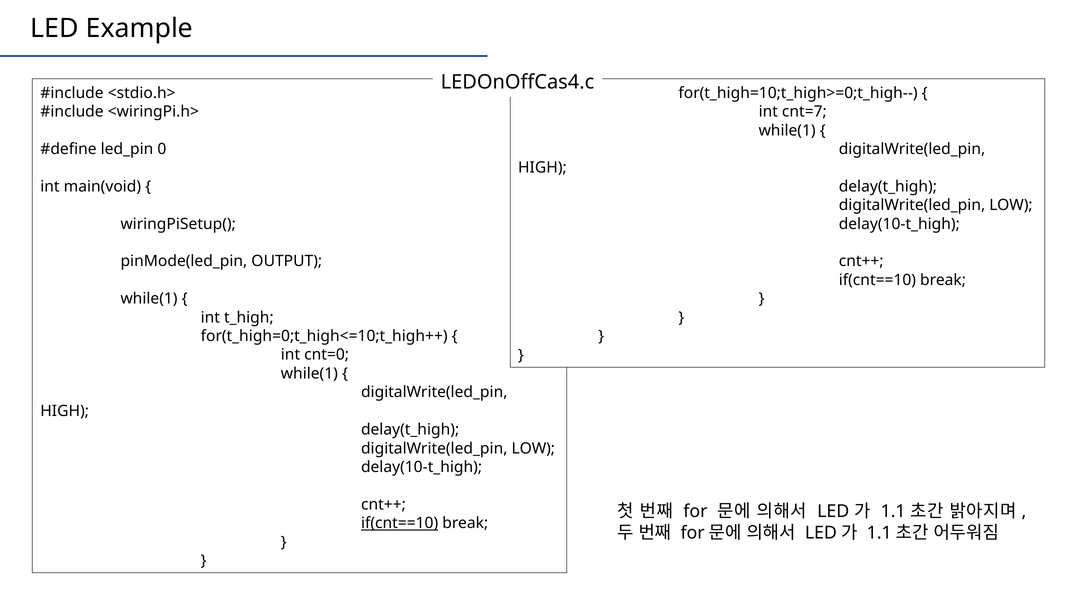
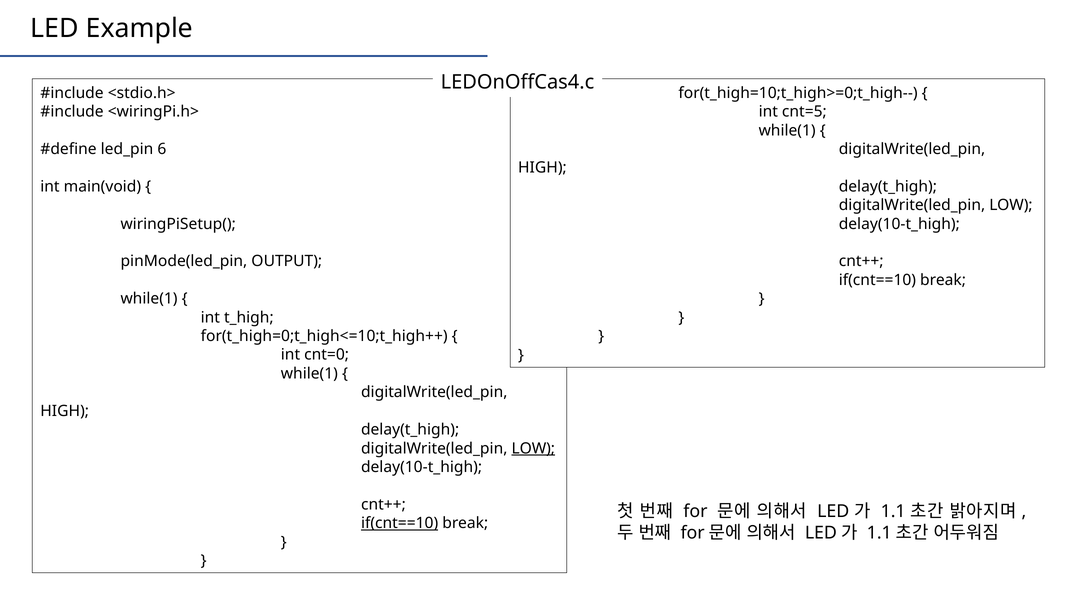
cnt=7: cnt=7 -> cnt=5 (804, 112)
0: 0 -> 6 (162, 149)
LOW underline: none -> present (533, 449)
